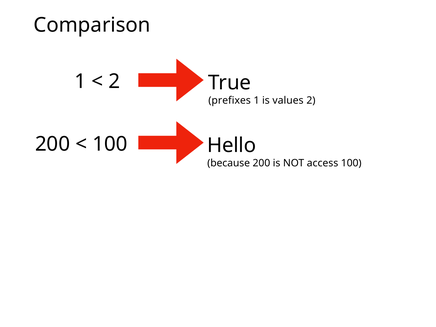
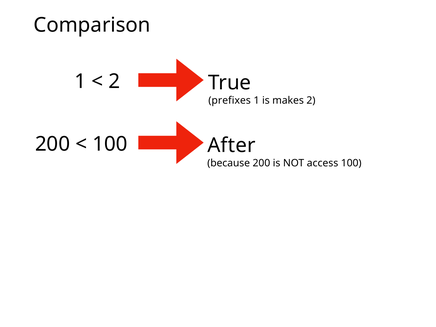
values: values -> makes (288, 100)
Hello: Hello -> After (231, 145)
